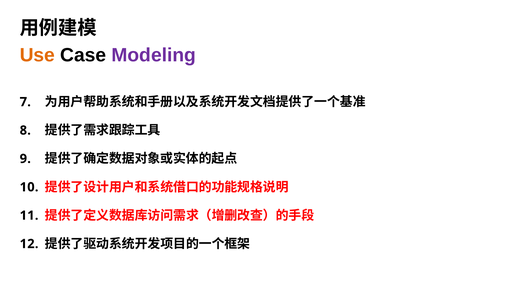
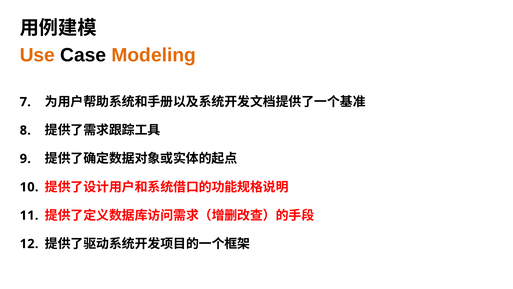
Modeling colour: purple -> orange (154, 55)
